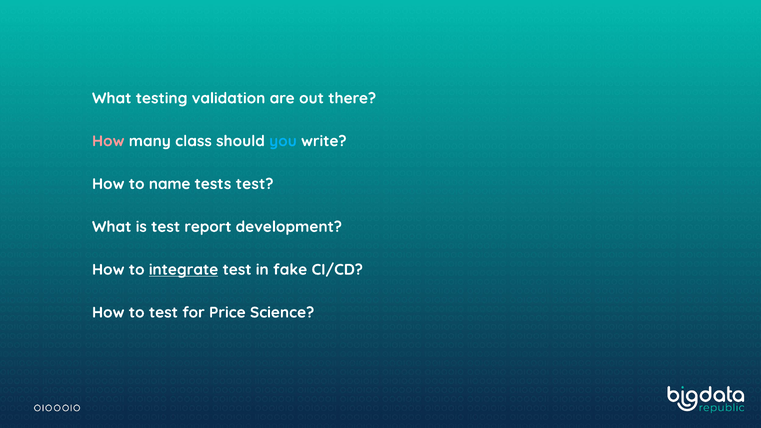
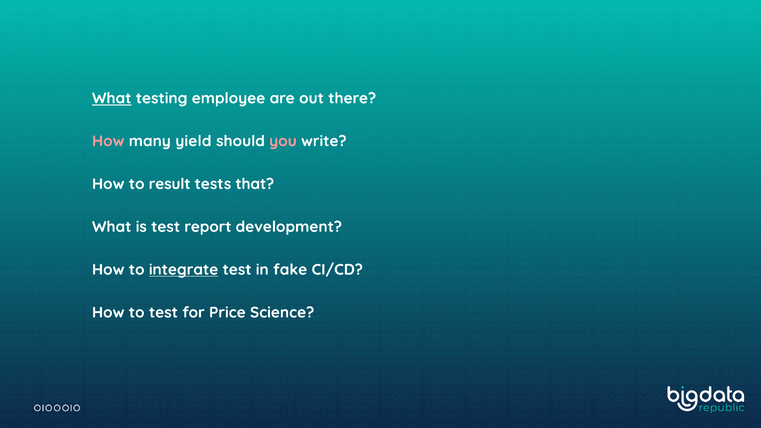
What underline: none -> present (112, 98)
validation: validation -> employee (229, 98)
class: class -> yield (193, 141)
you colour: light blue -> pink (283, 141)
name: name -> result (170, 184)
tests test: test -> that (255, 184)
